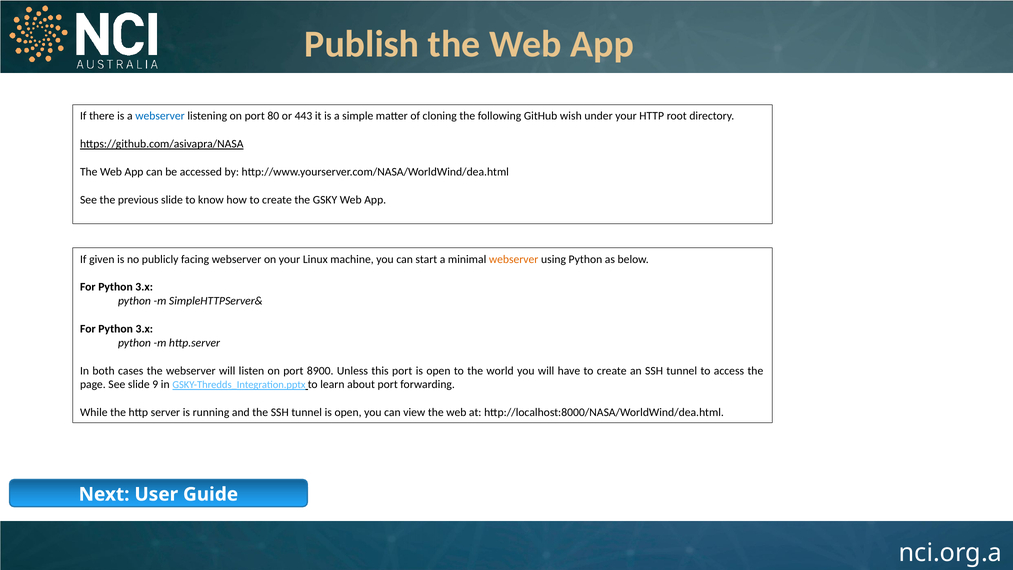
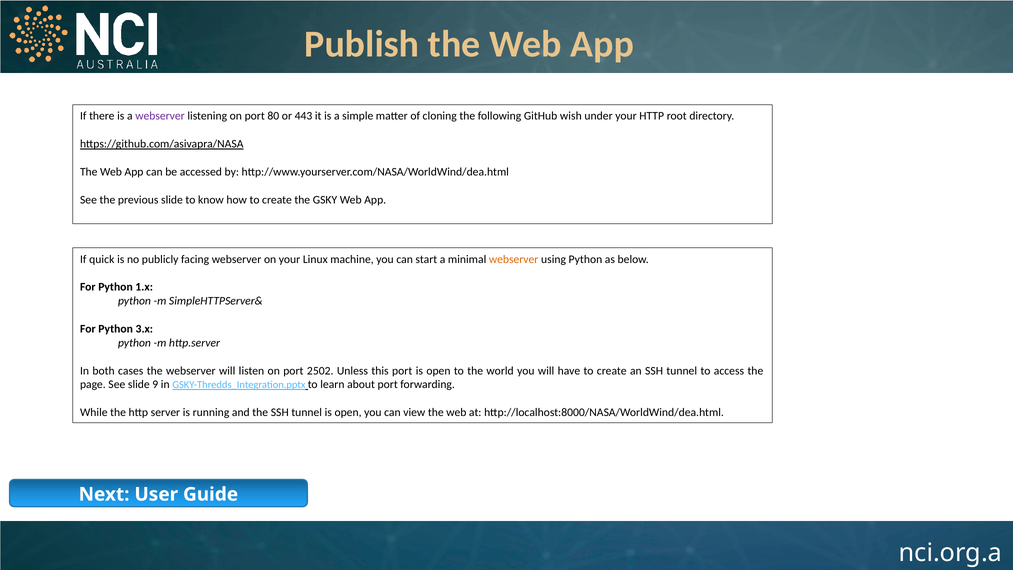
webserver colour: blue -> purple (160, 116)
given: given -> quick (102, 259)
3.x: 3.x -> 1.x (144, 287)
8900: 8900 -> 2502 (320, 371)
